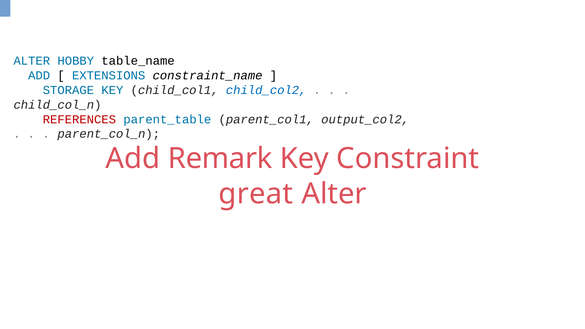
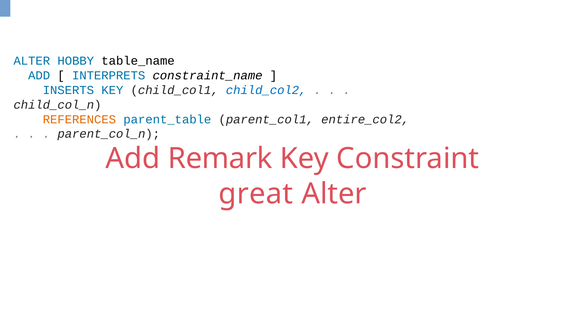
EXTENSIONS: EXTENSIONS -> INTERPRETS (109, 75)
STORAGE: STORAGE -> INSERTS (68, 90)
REFERENCES colour: red -> orange (79, 119)
output_col2: output_col2 -> entire_col2 (365, 119)
